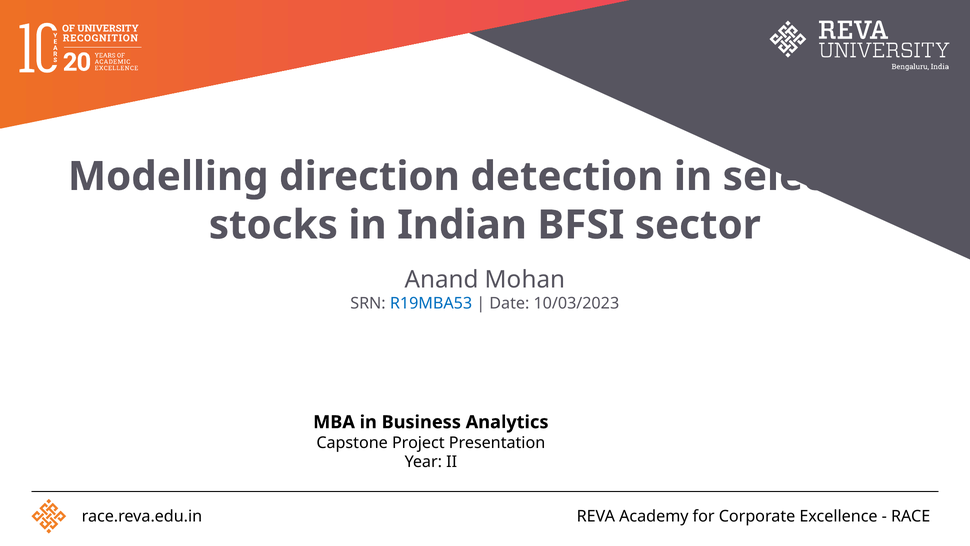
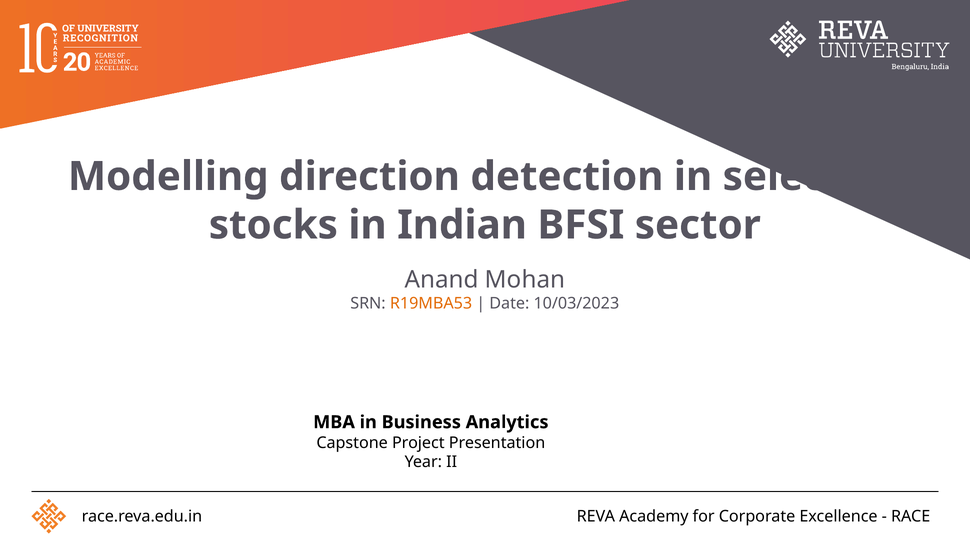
R19MBA53 colour: blue -> orange (431, 303)
